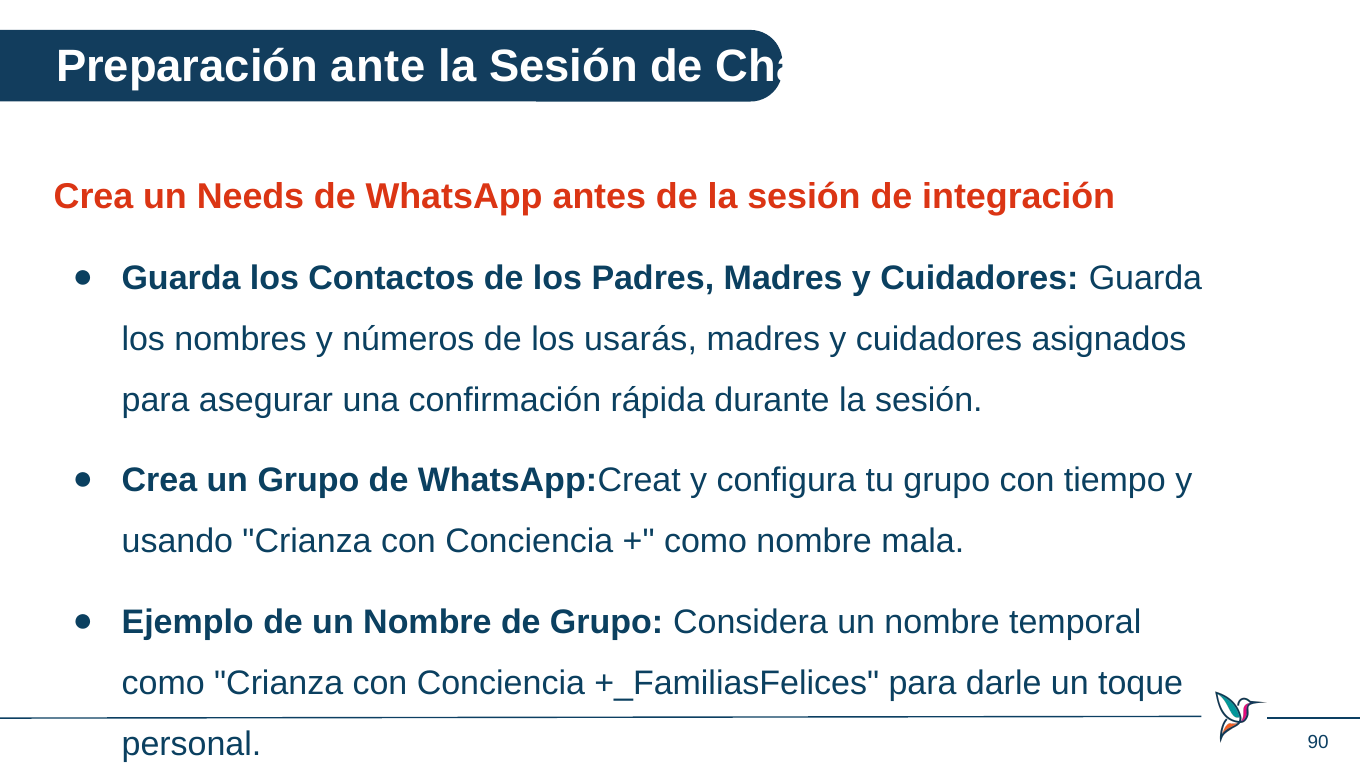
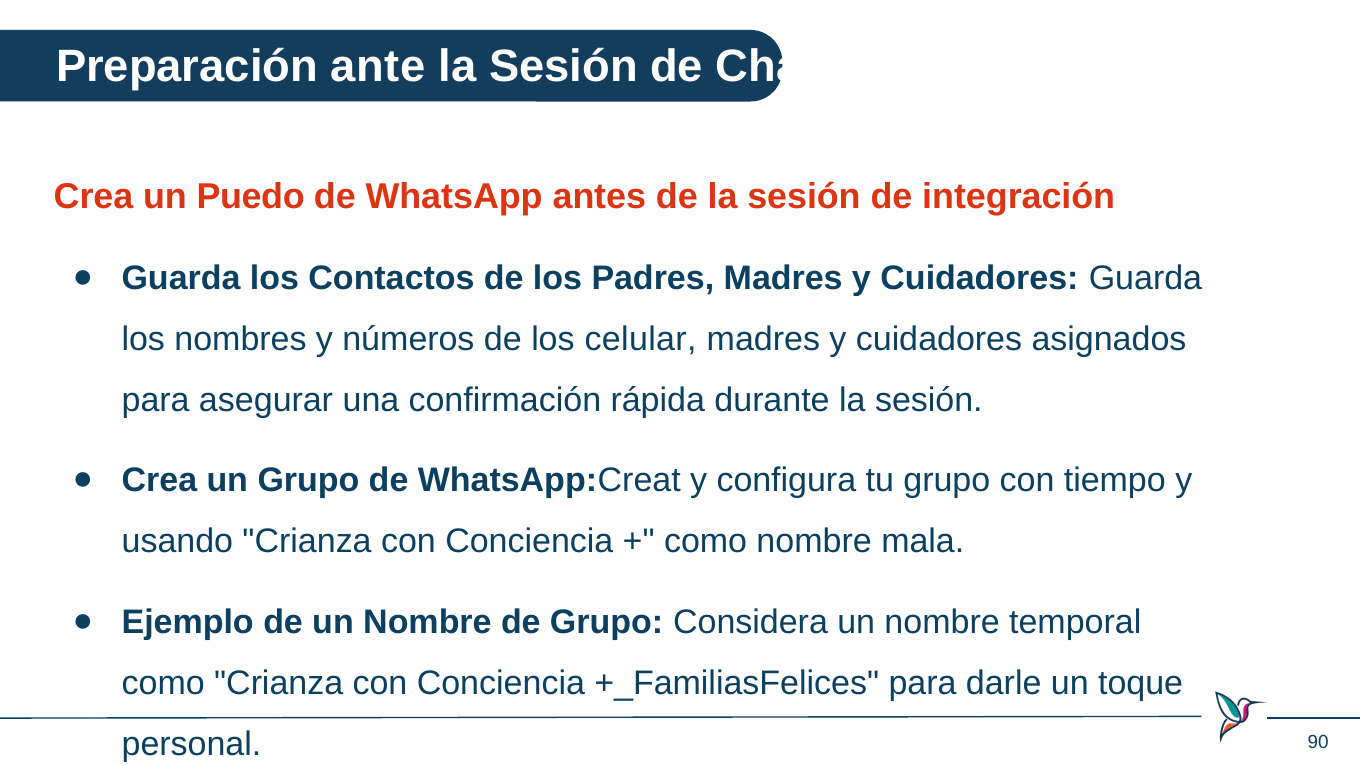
Needs: Needs -> Puedo (251, 197)
usarás: usarás -> celular (641, 339)
